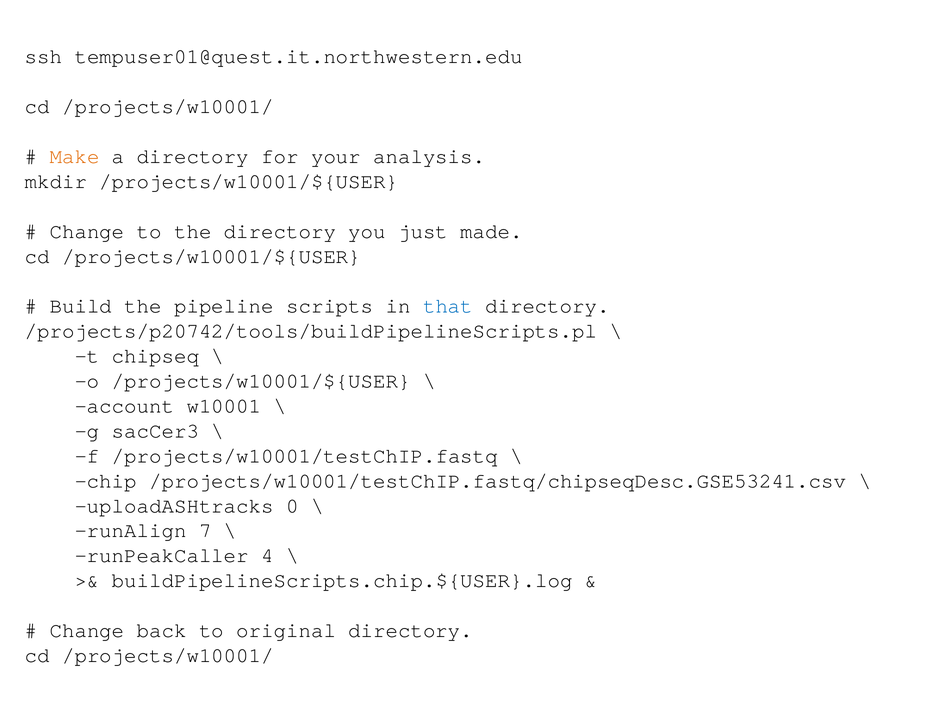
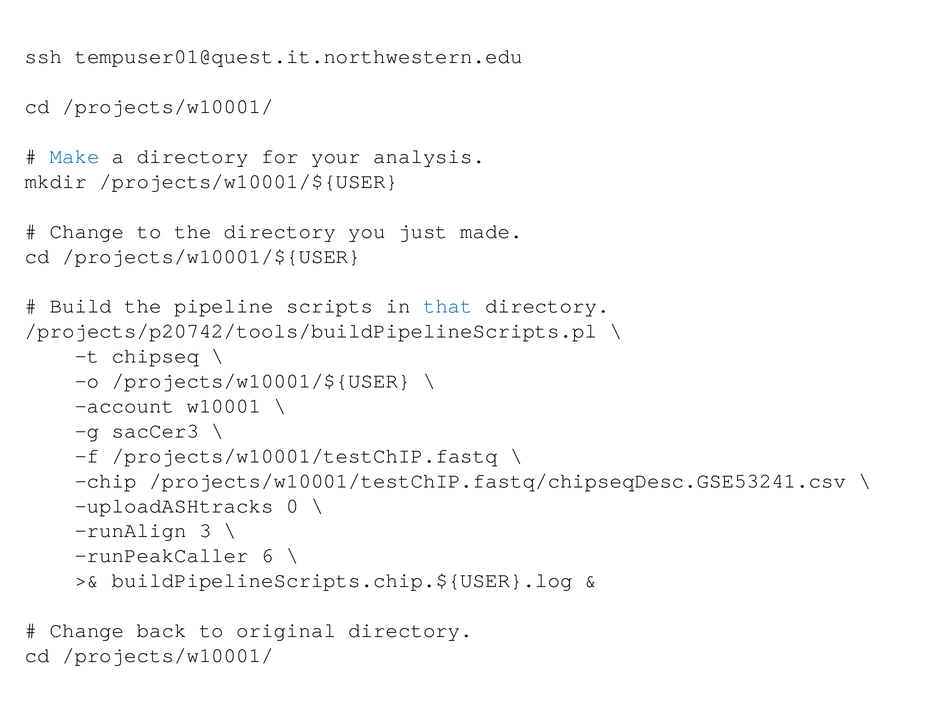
Make colour: orange -> blue (75, 157)
7: 7 -> 3 (205, 531)
4: 4 -> 6 (267, 556)
